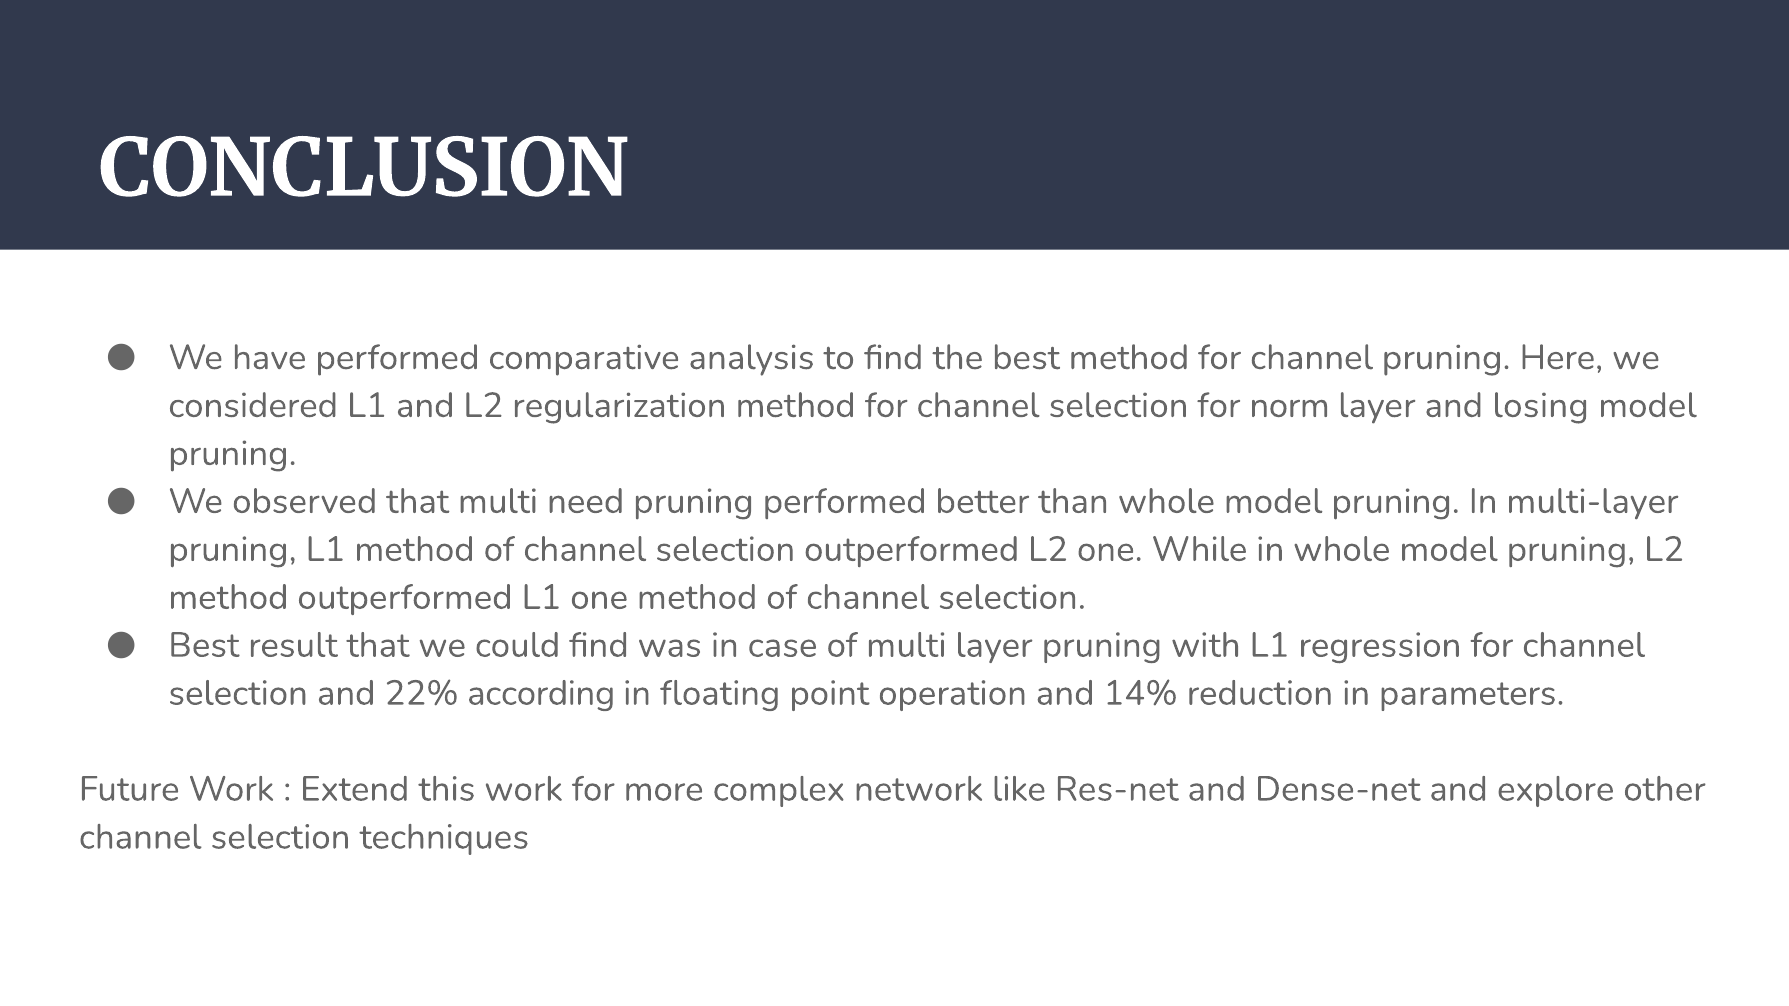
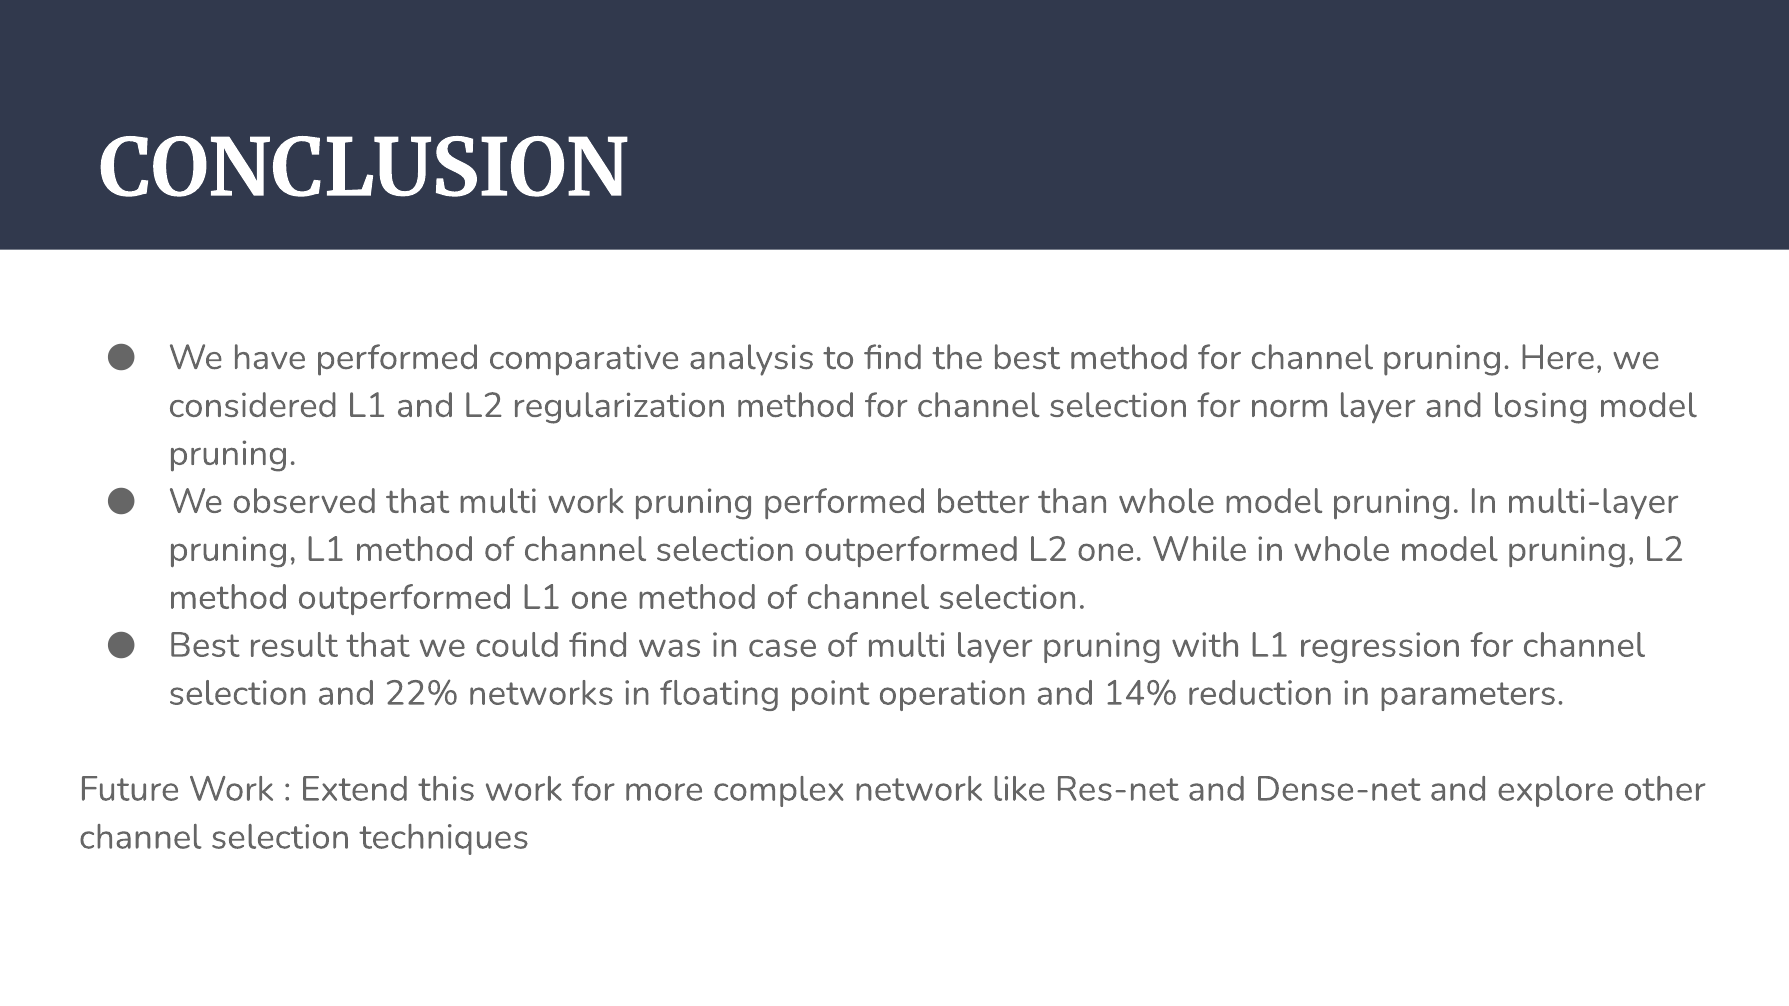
multi need: need -> work (586, 502)
according: according -> networks (541, 693)
